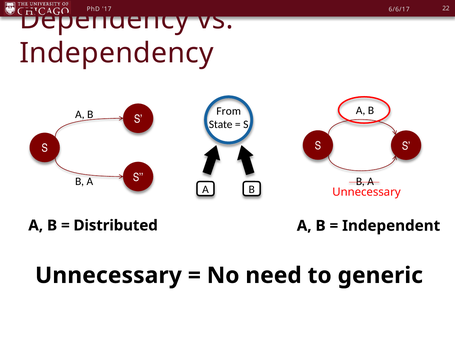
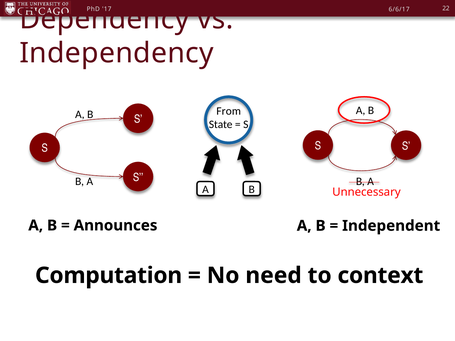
Distributed: Distributed -> Announces (116, 226)
Unnecessary: Unnecessary -> Computation (109, 276)
generic: generic -> context (380, 276)
